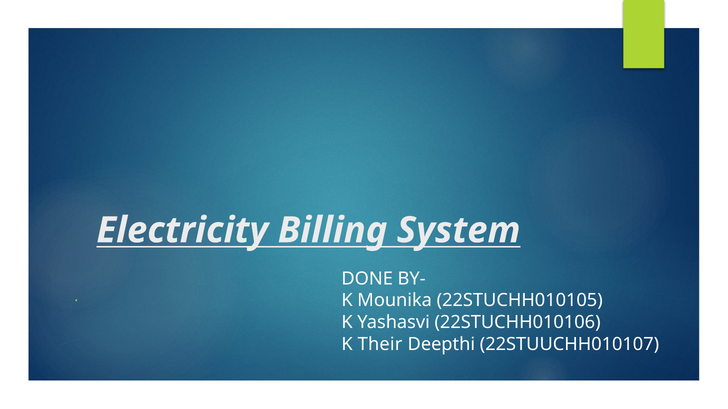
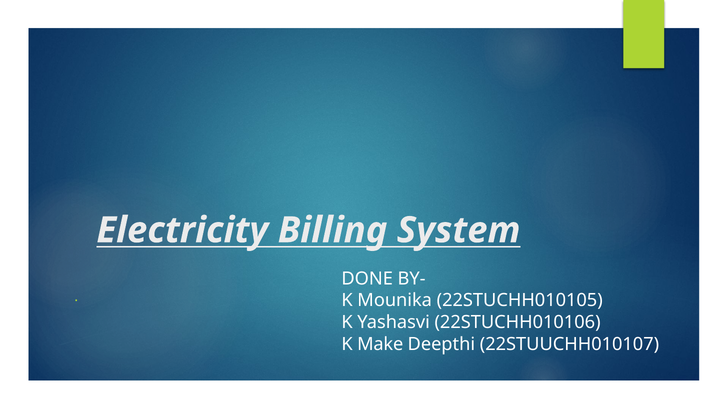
Their: Their -> Make (380, 345)
